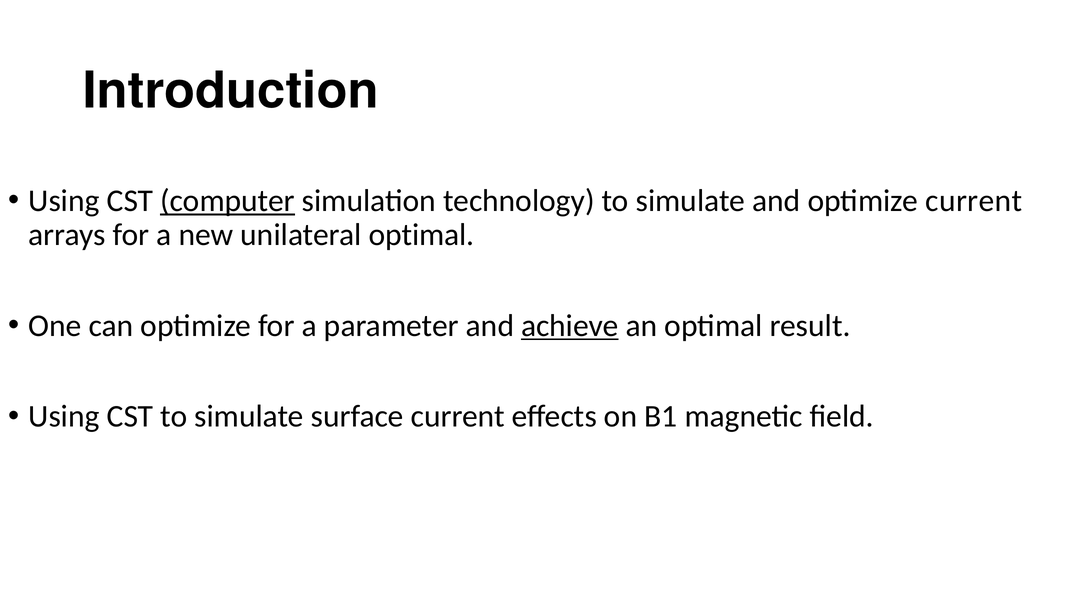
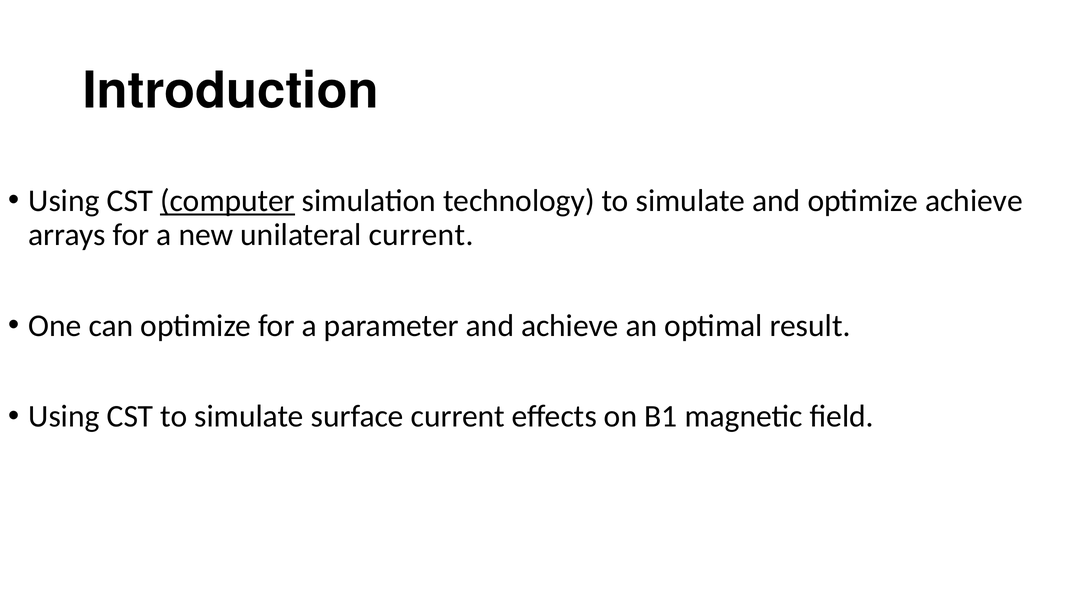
optimize current: current -> achieve (974, 201)
unilateral optimal: optimal -> current (421, 235)
achieve underline: present -> none (570, 326)
